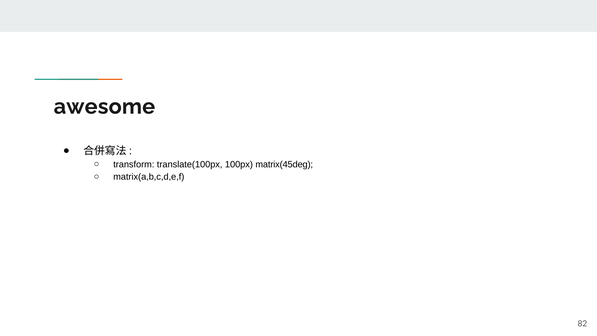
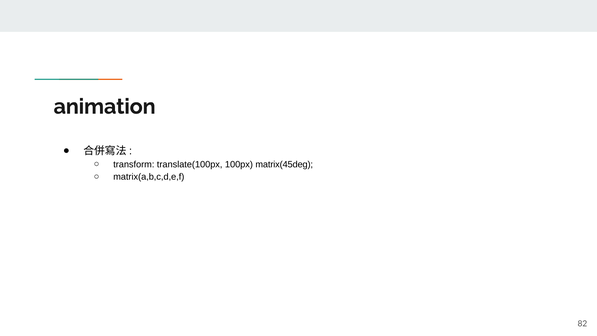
awesome: awesome -> animation (105, 107)
